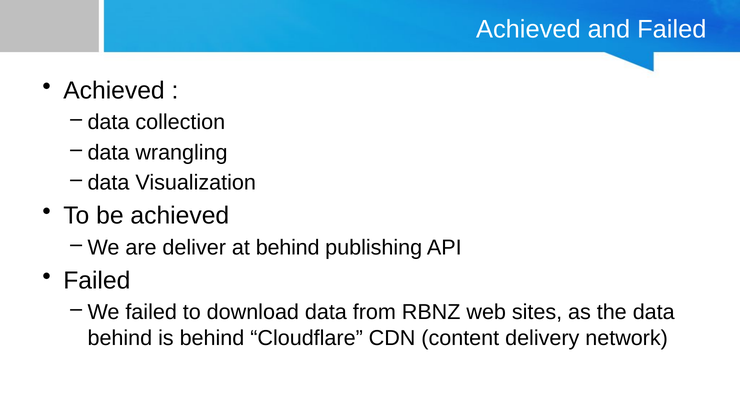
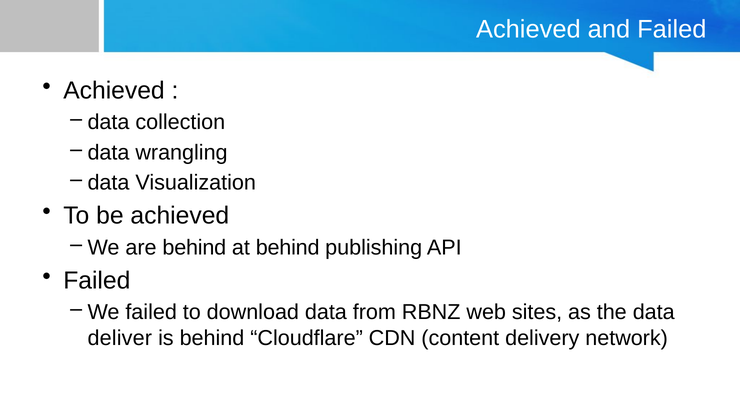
are deliver: deliver -> behind (194, 248)
behind: behind -> deliver (120, 338)
